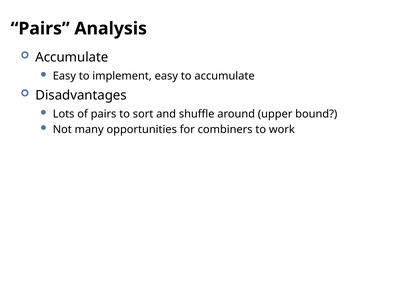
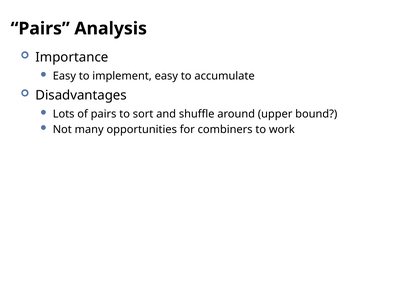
Accumulate: Accumulate -> Importance (72, 57)
